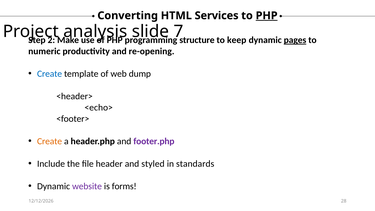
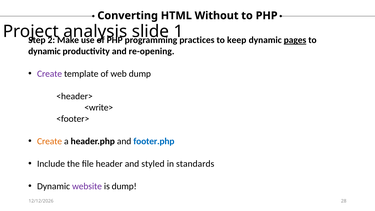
Services: Services -> Without (217, 16)
PHP underline: present -> none (267, 16)
7: 7 -> 1 (179, 32)
structure: structure -> practices (197, 40)
numeric: numeric -> dynamic (44, 51)
Create colour: blue -> purple (50, 74)
<echo>: <echo> -> <write> (99, 108)
footer.php colour: purple -> blue (154, 141)
is forms: forms -> dump (124, 186)
